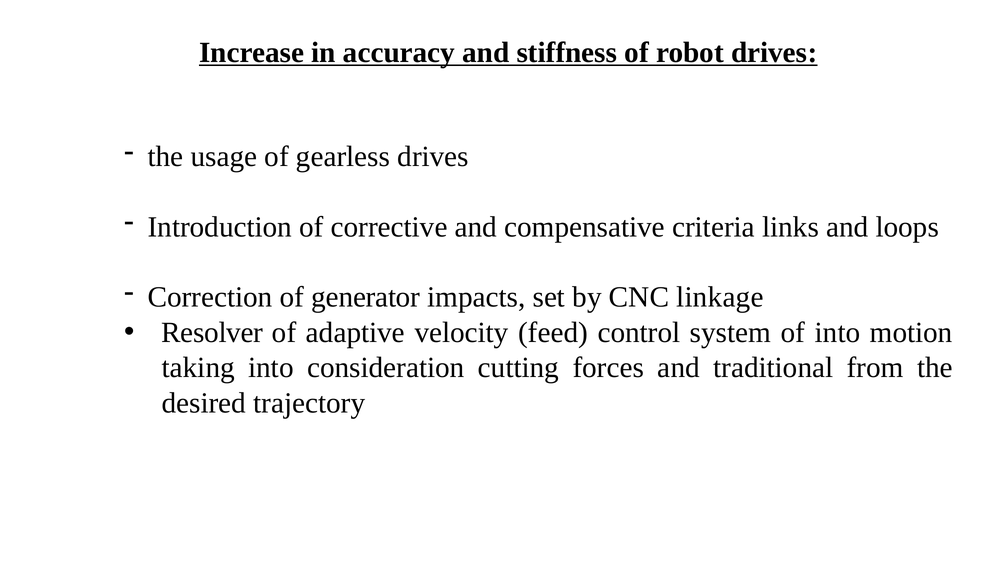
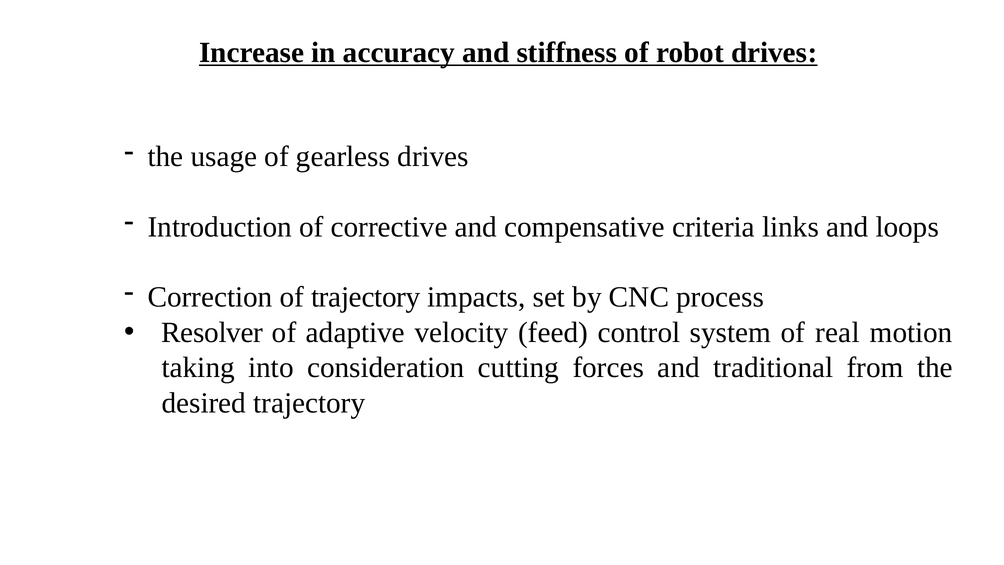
of generator: generator -> trajectory (366, 297)
linkage: linkage -> process (720, 297)
of into: into -> real (837, 332)
